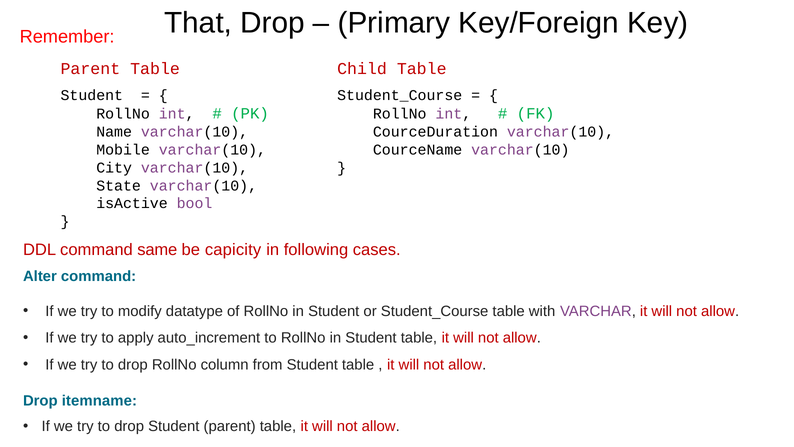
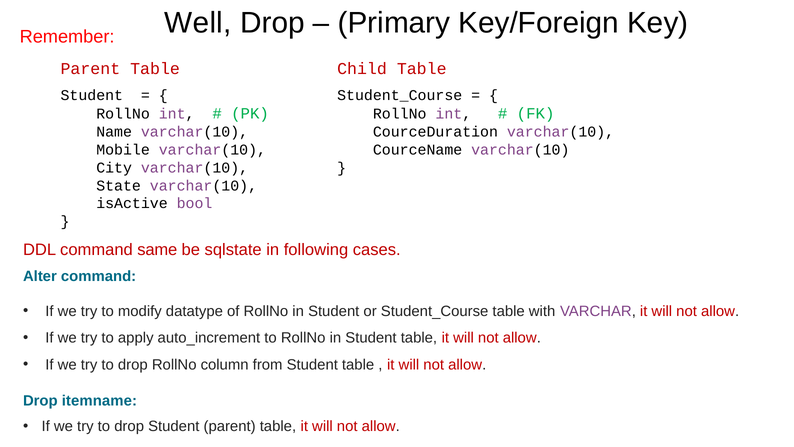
That: That -> Well (198, 23)
capicity: capicity -> sqlstate (233, 250)
